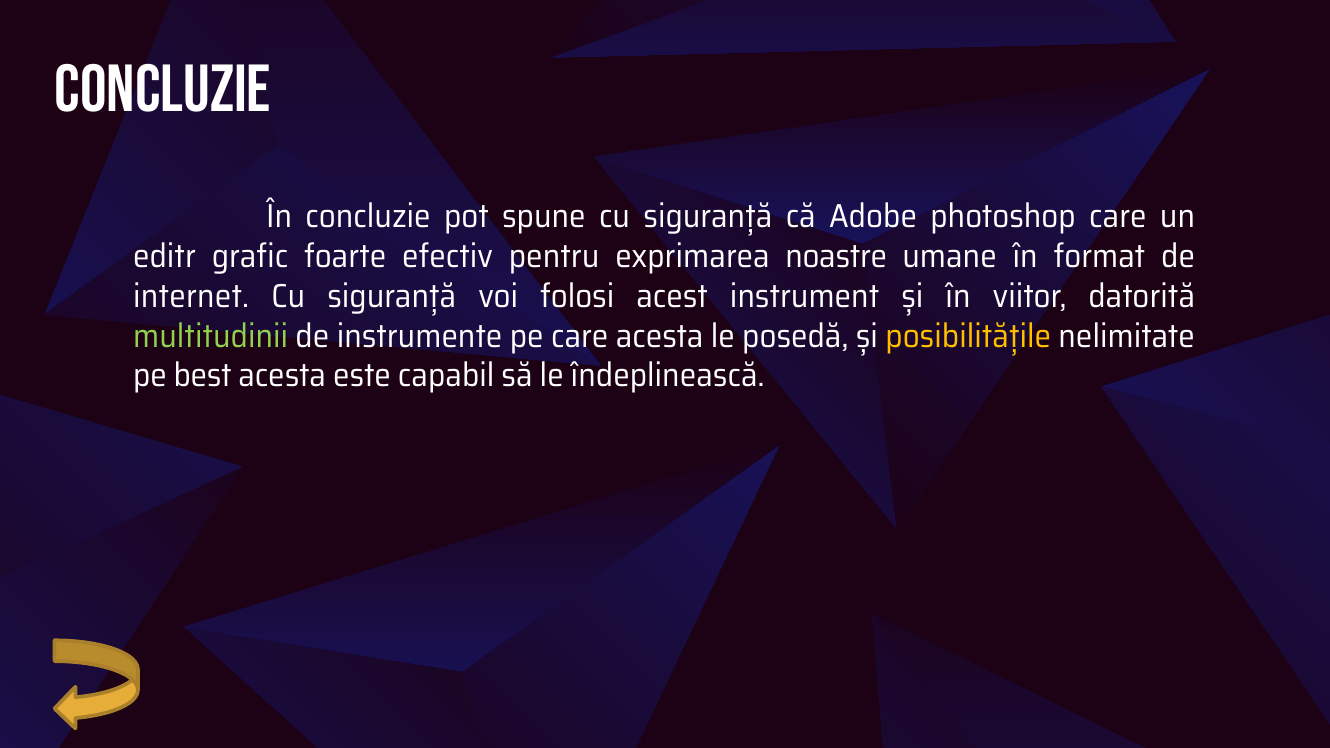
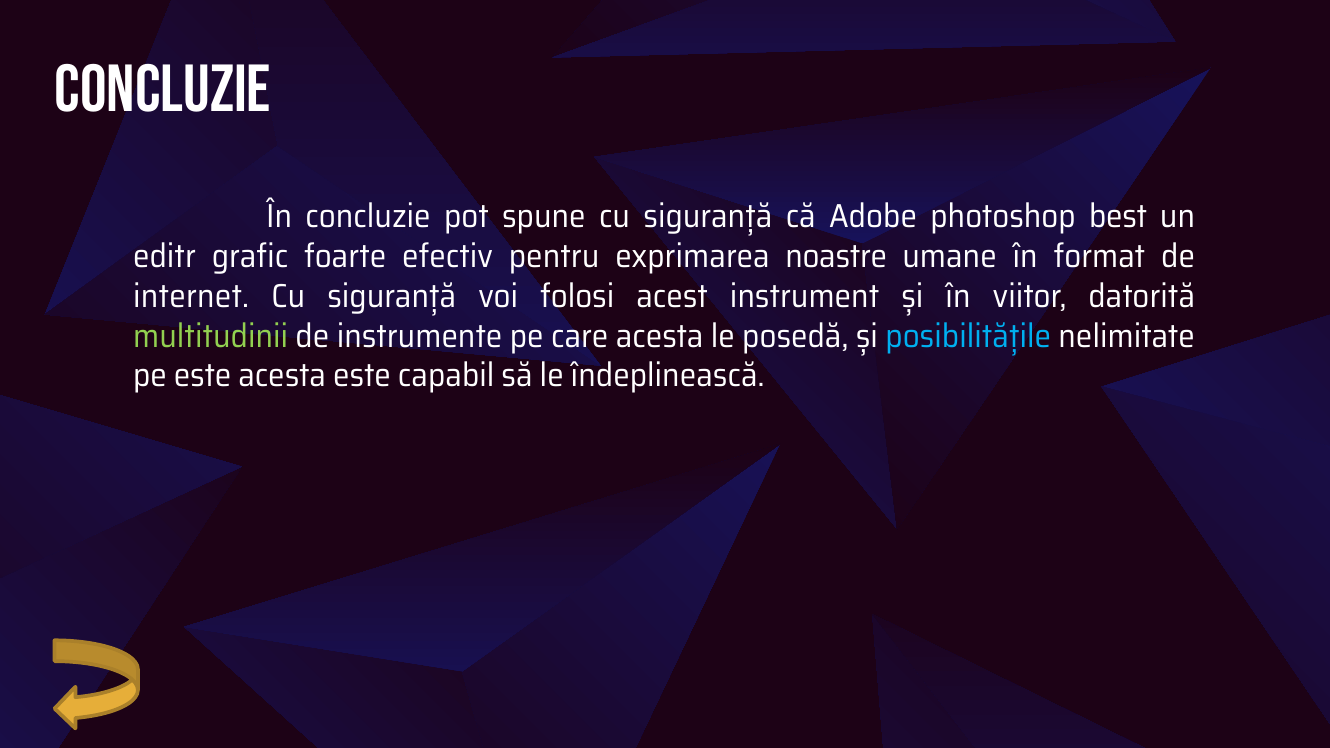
photoshop care: care -> best (1118, 216)
posibilitățile colour: yellow -> light blue (968, 336)
pe best: best -> este (203, 376)
